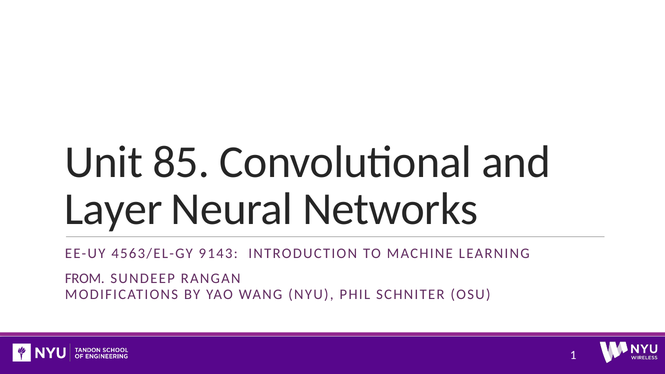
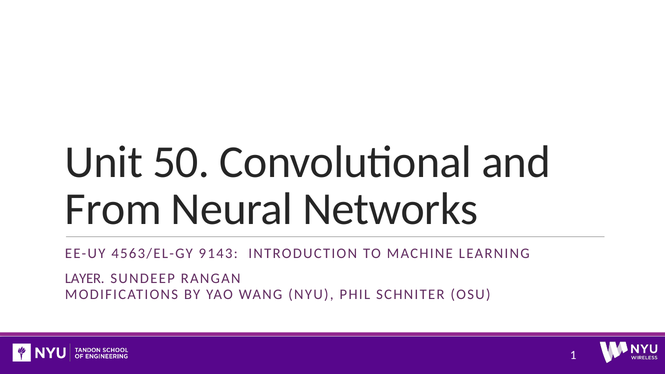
85: 85 -> 50 (181, 162)
Layer: Layer -> From (113, 209)
FROM: FROM -> LAYER (85, 279)
